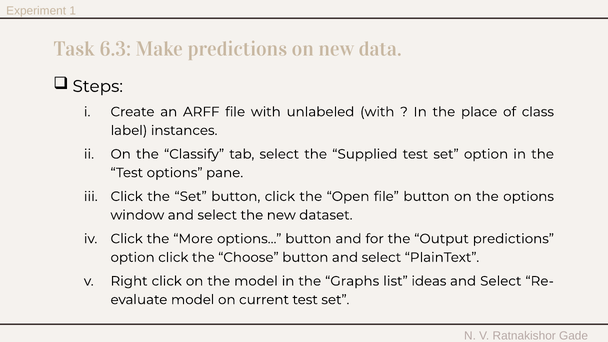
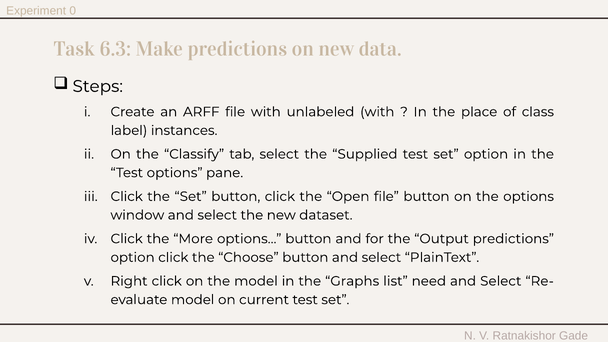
1: 1 -> 0 (73, 11)
ideas: ideas -> need (429, 281)
